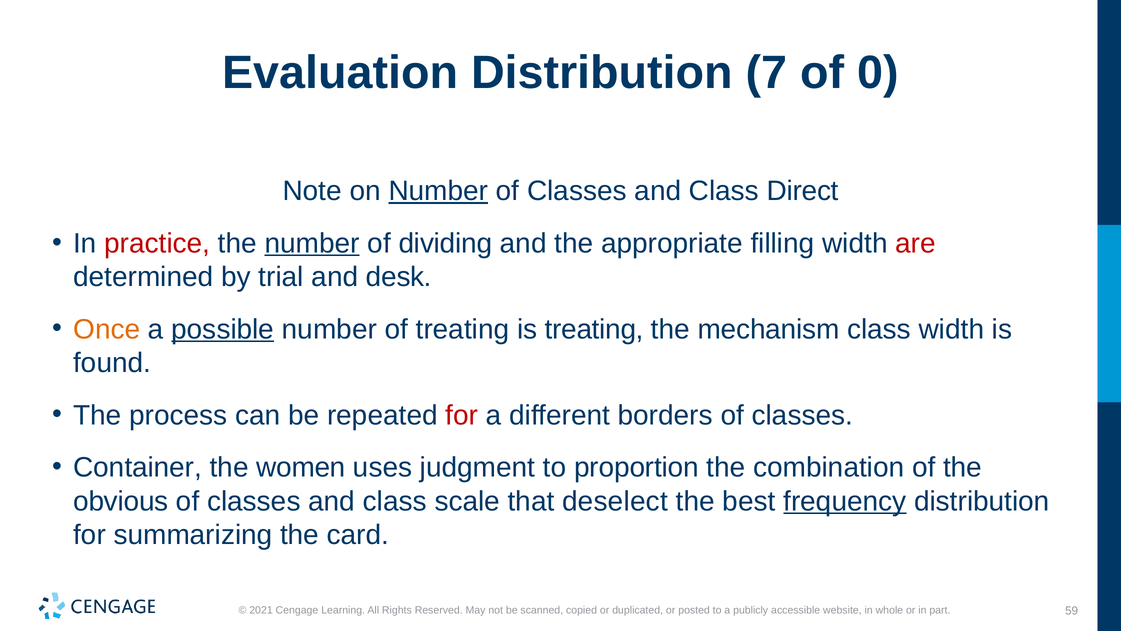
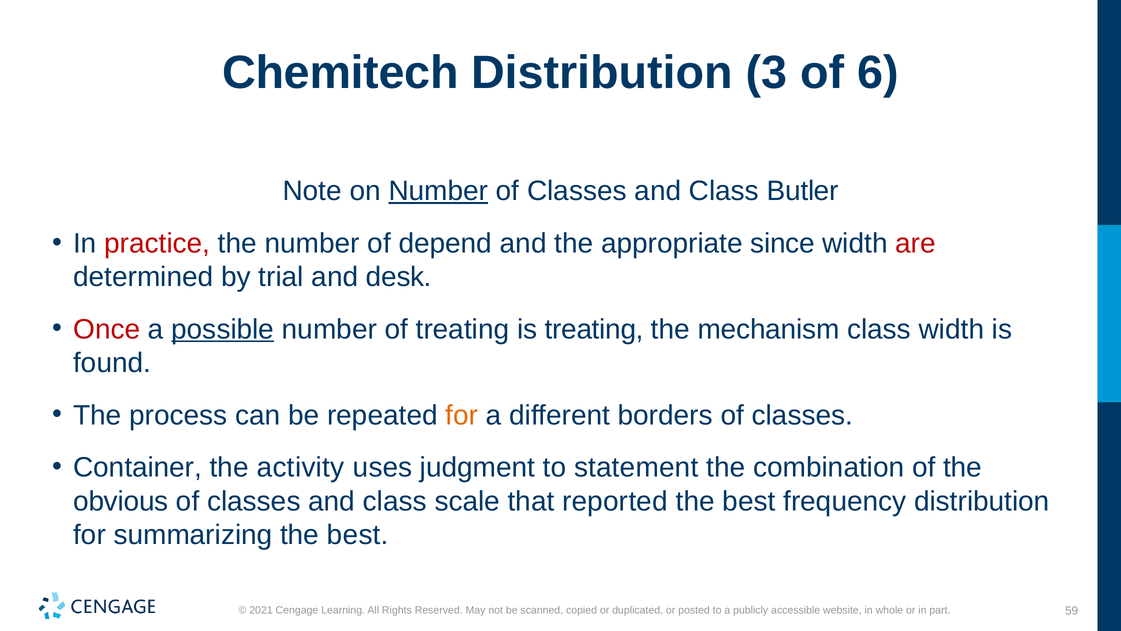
Evaluation: Evaluation -> Chemitech (340, 73)
7: 7 -> 3 (766, 73)
0: 0 -> 6 (878, 73)
Direct: Direct -> Butler (803, 191)
number underline: present -> none (312, 243)
dividing: dividing -> depend (445, 243)
filling: filling -> since (783, 243)
Once colour: orange -> red (107, 329)
for colour: red -> orange (462, 415)
women: women -> activity (301, 467)
proportion: proportion -> statement (636, 467)
deselect: deselect -> reported (615, 501)
frequency underline: present -> none (845, 501)
summarizing the card: card -> best (358, 535)
